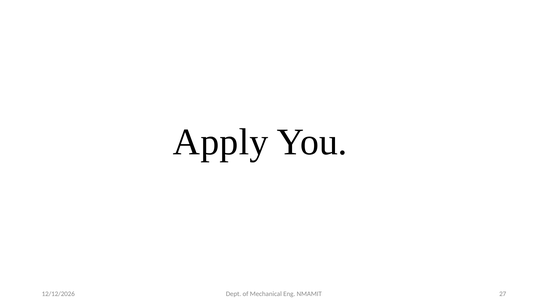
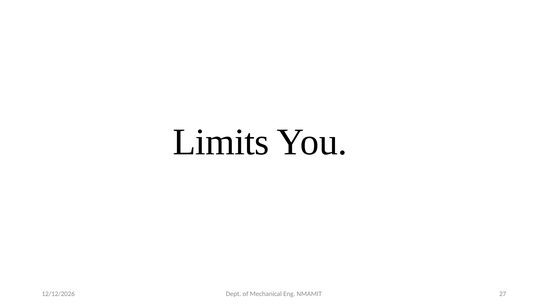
Apply: Apply -> Limits (221, 142)
